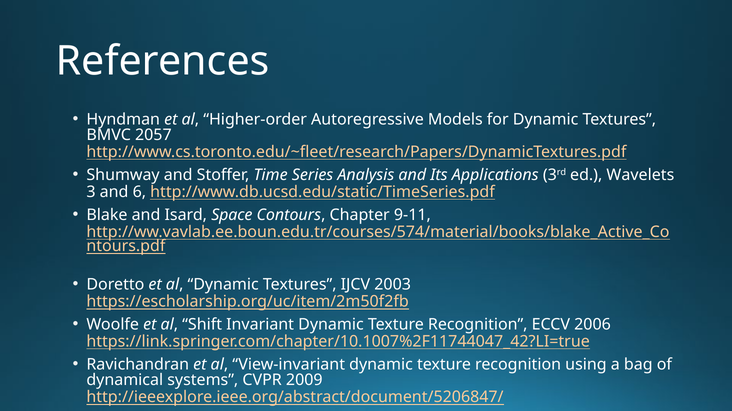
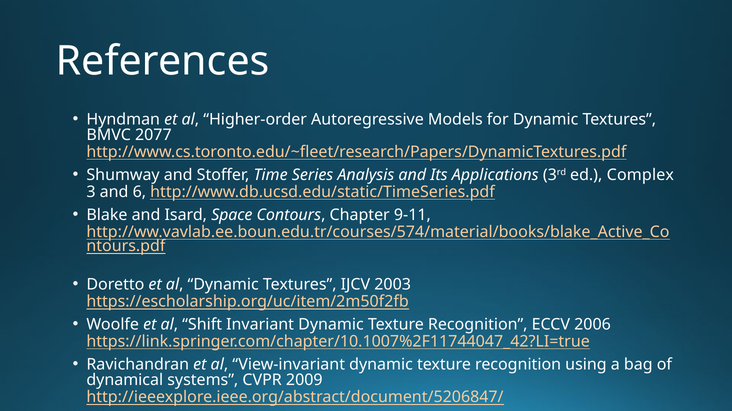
2057: 2057 -> 2077 (153, 135)
Wavelets: Wavelets -> Complex (640, 175)
